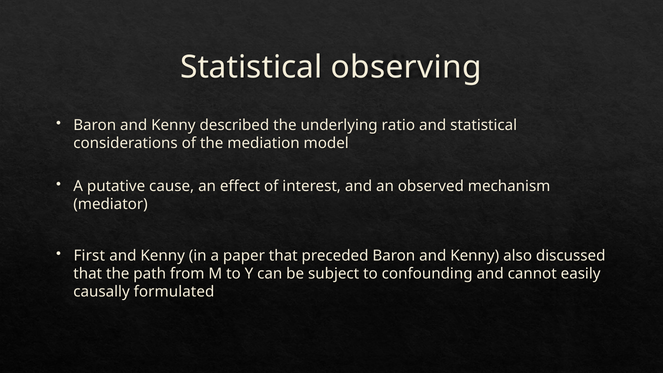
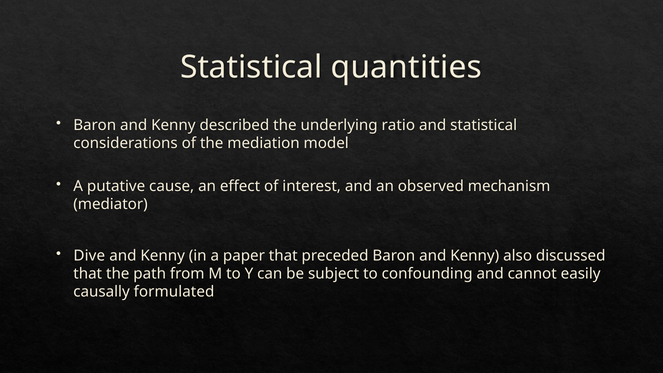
observing: observing -> quantities (406, 67)
First: First -> Dive (89, 256)
